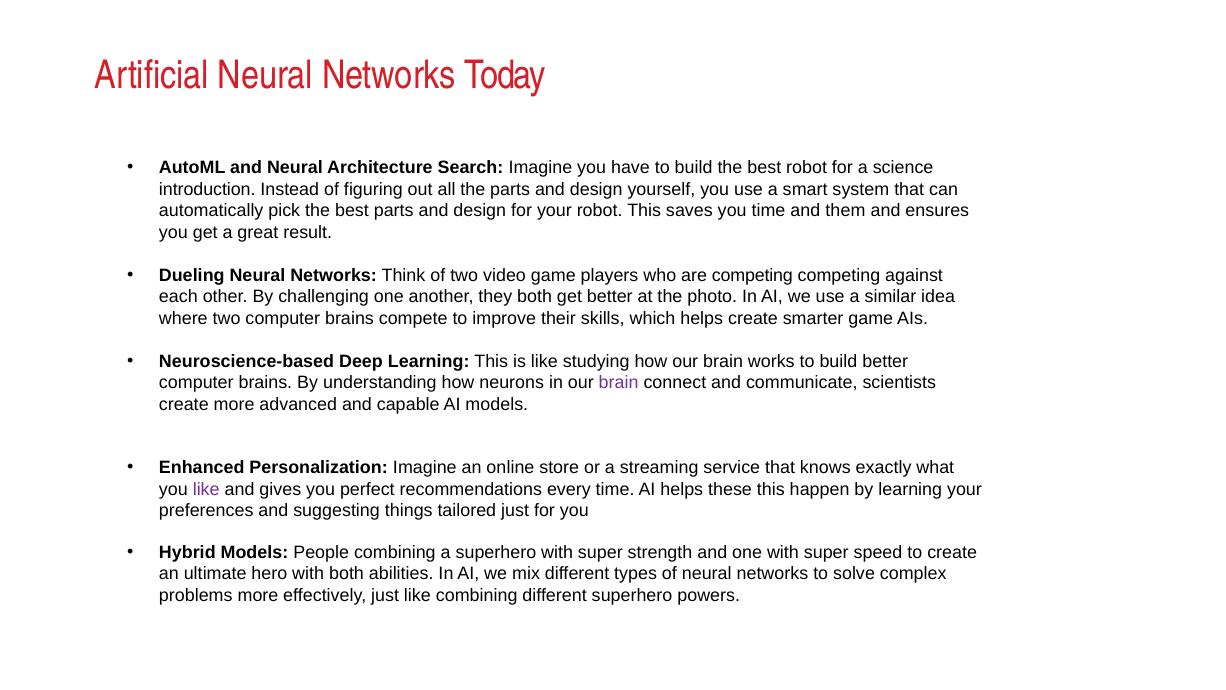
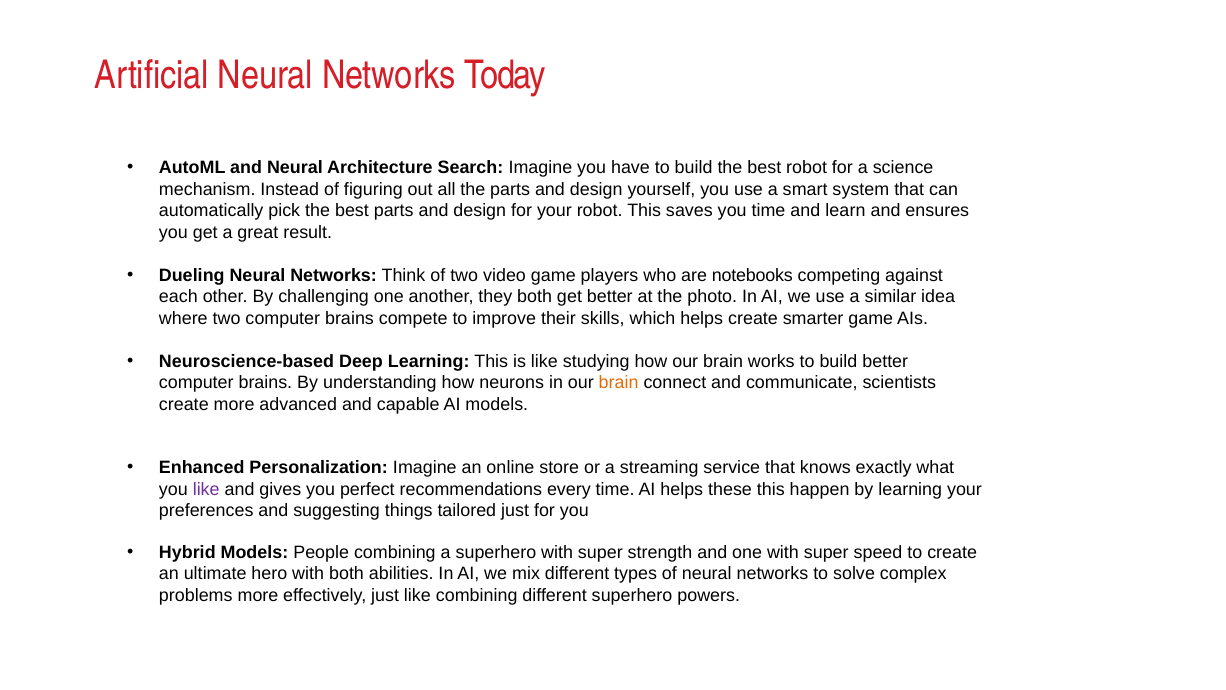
introduction: introduction -> mechanism (207, 189)
them: them -> learn (845, 211)
are competing: competing -> notebooks (752, 275)
brain colour: purple -> orange (619, 383)
